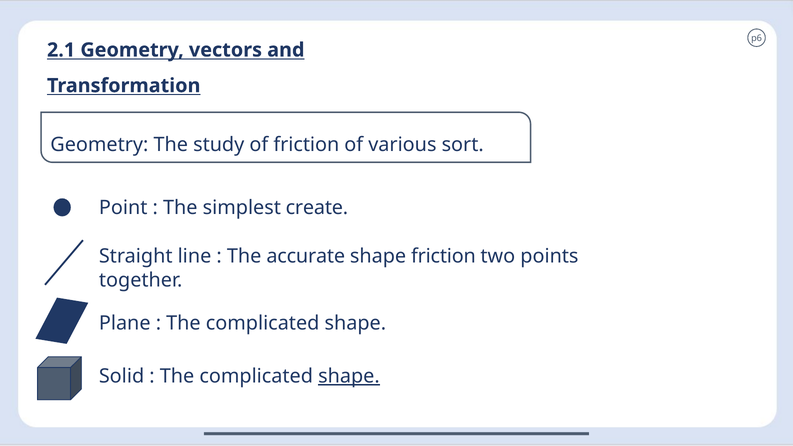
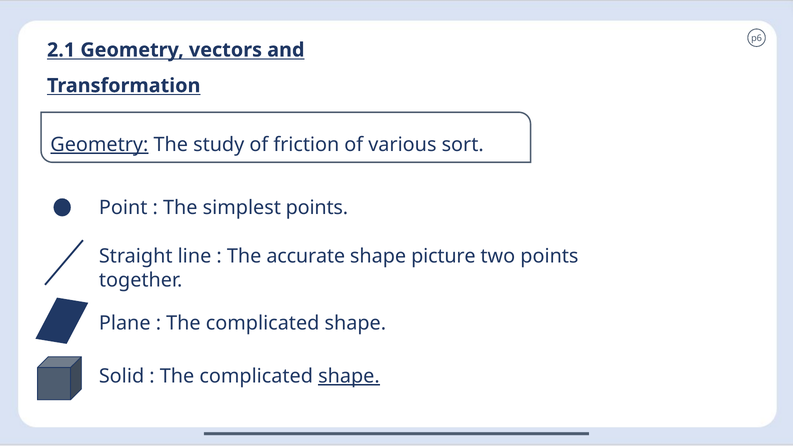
Geometry underline: none -> present (99, 145)
simplest create: create -> points (317, 208)
shape friction: friction -> picture (443, 256)
